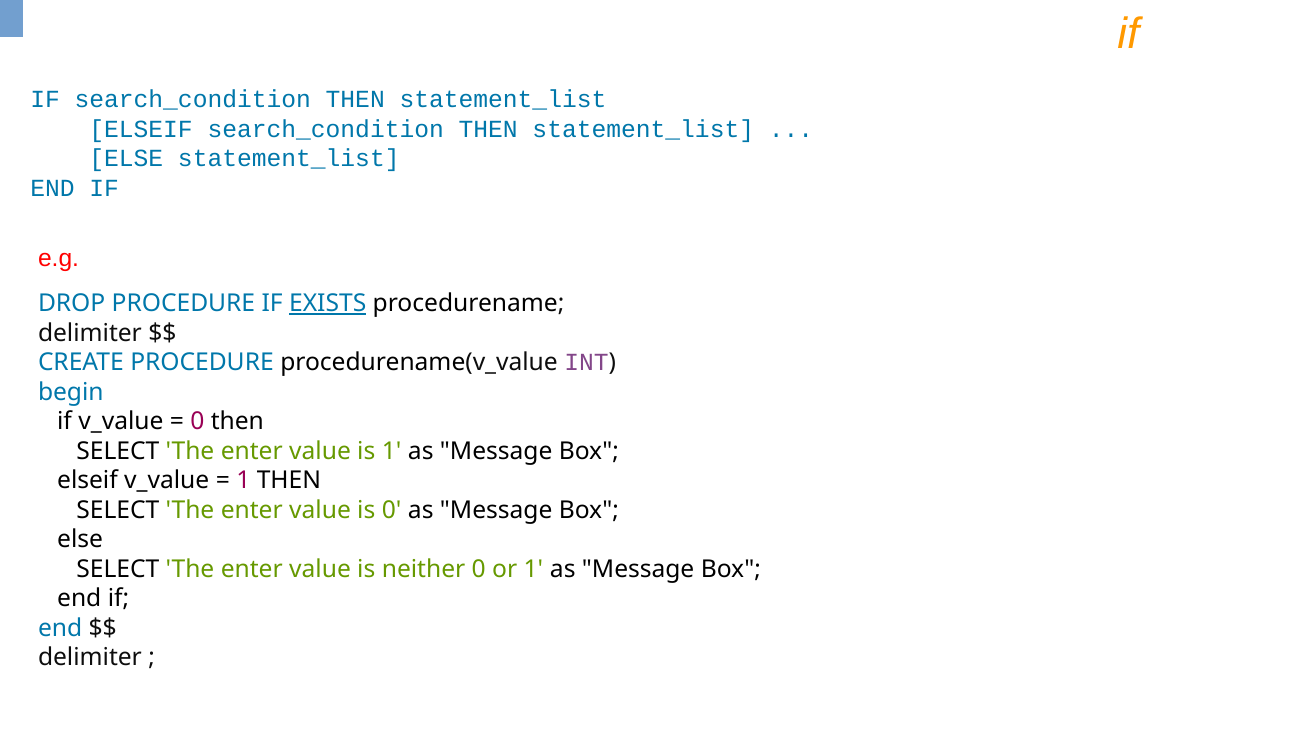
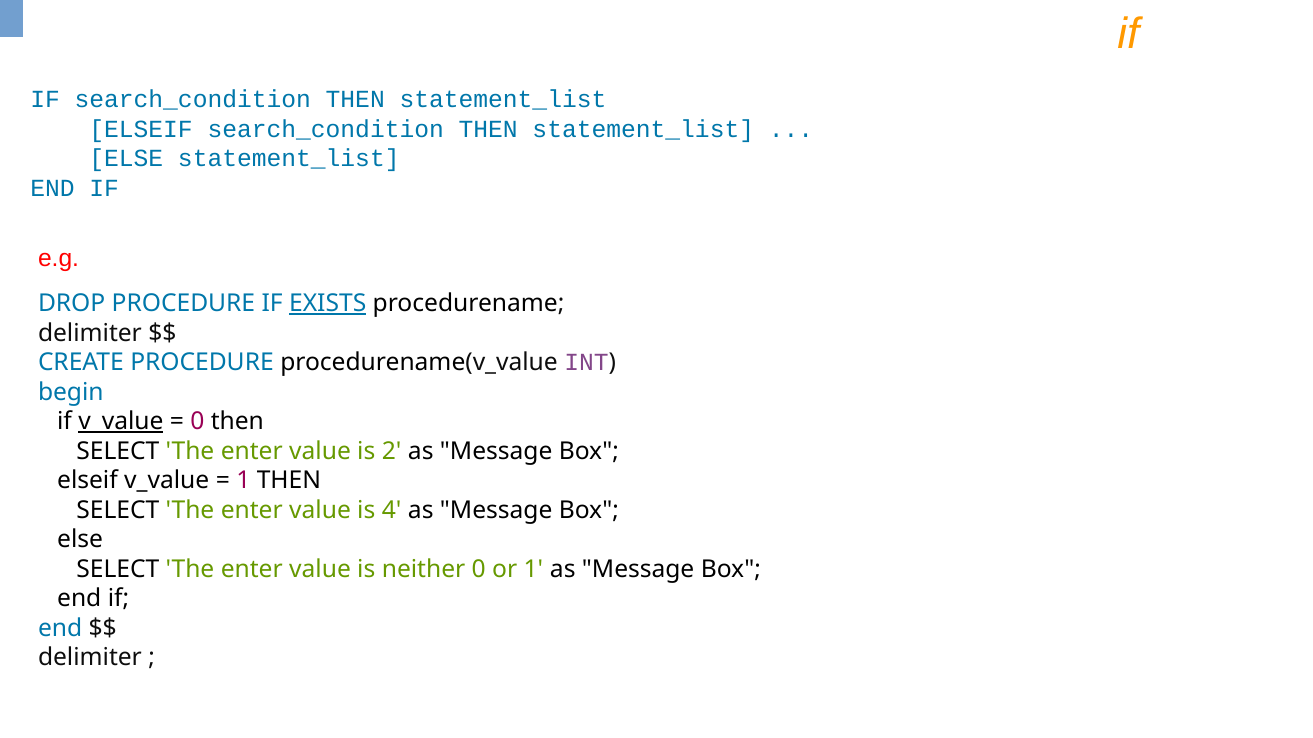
v_value underline: none -> present (121, 422)
is 1: 1 -> 2 (392, 451)
is 0: 0 -> 4 (392, 511)
